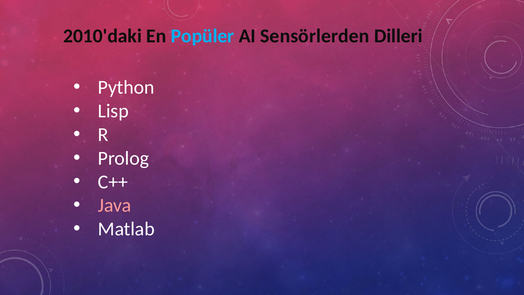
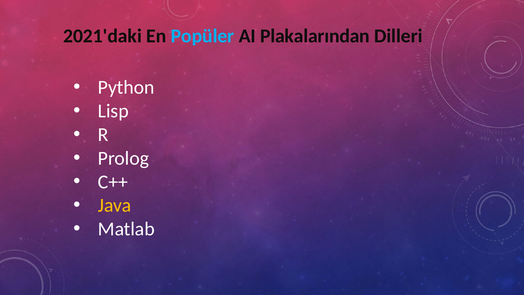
2010'daki: 2010'daki -> 2021'daki (102, 36)
Sensörlerden: Sensörlerden -> Plakalarından (315, 36)
Java colour: pink -> yellow (115, 205)
